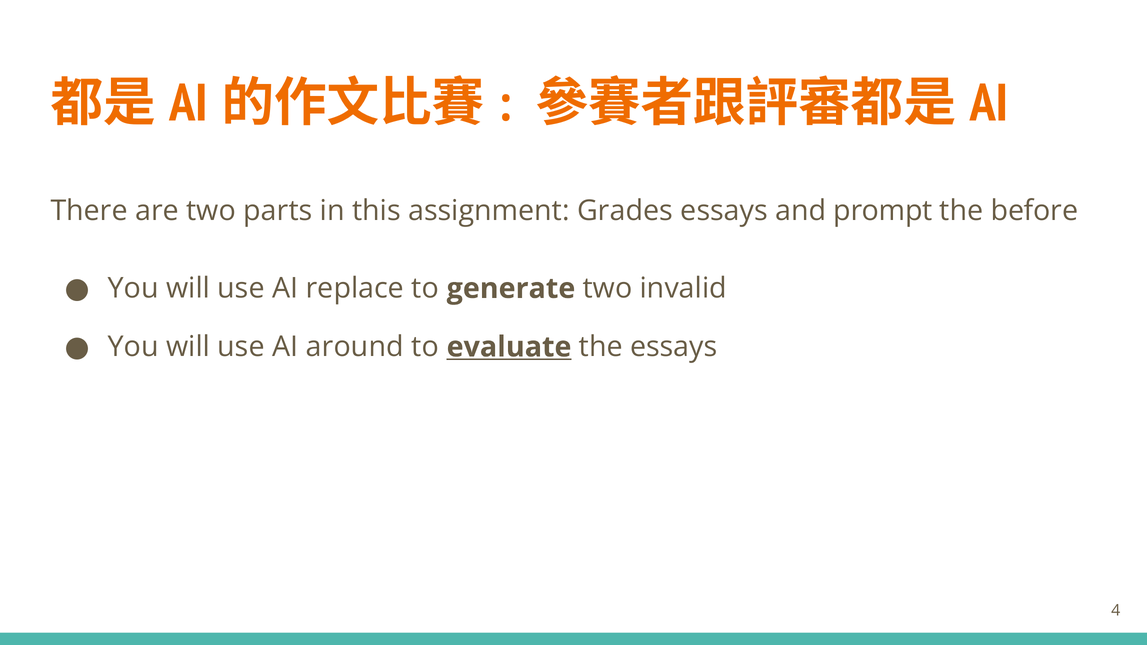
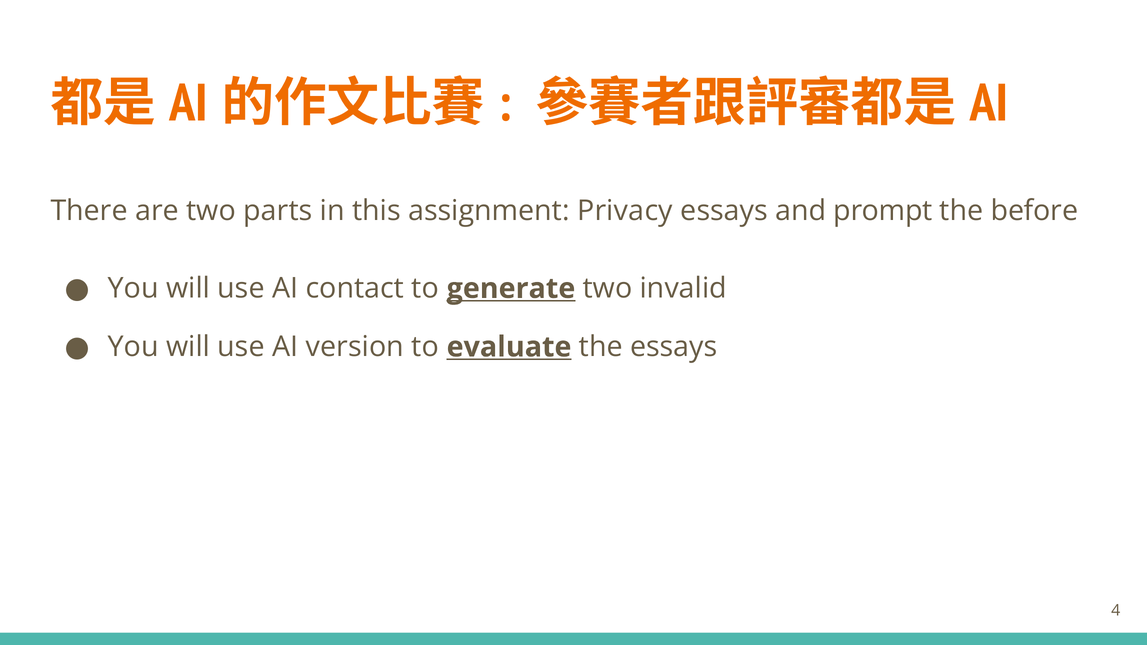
Grades: Grades -> Privacy (625, 211)
replace: replace -> contact (355, 289)
generate underline: none -> present (511, 289)
around: around -> version (355, 347)
